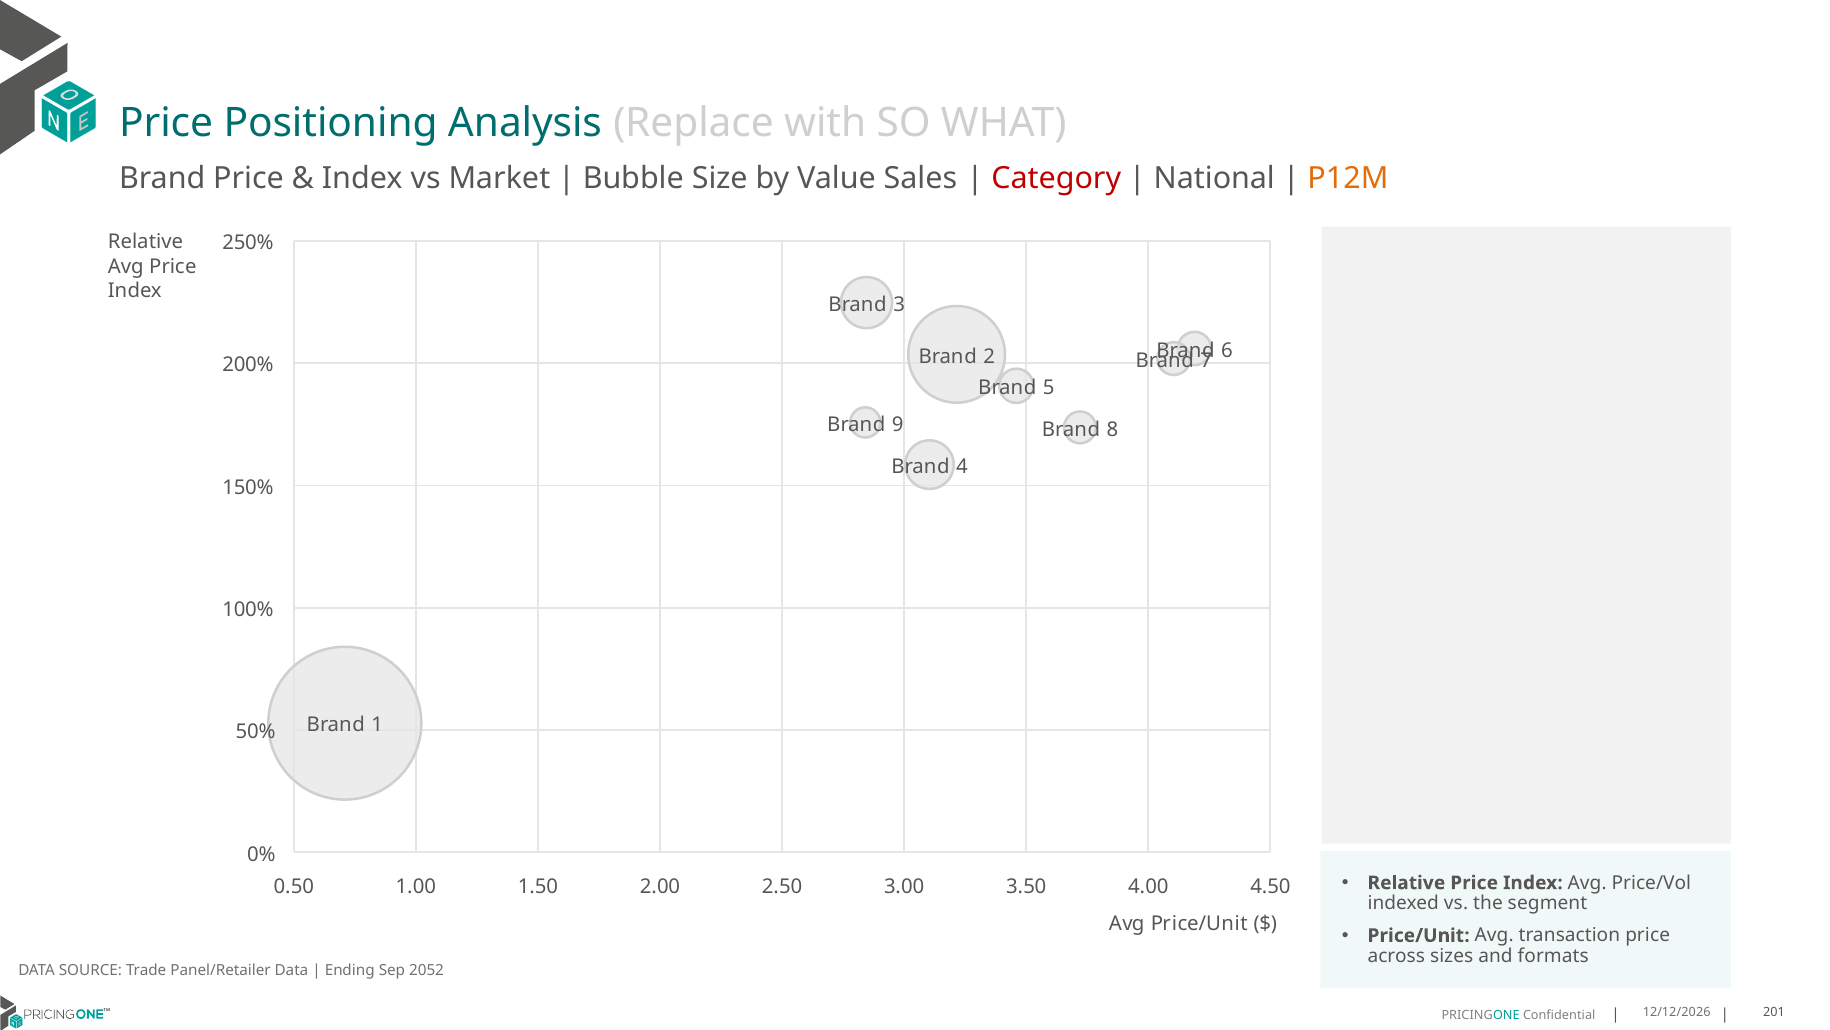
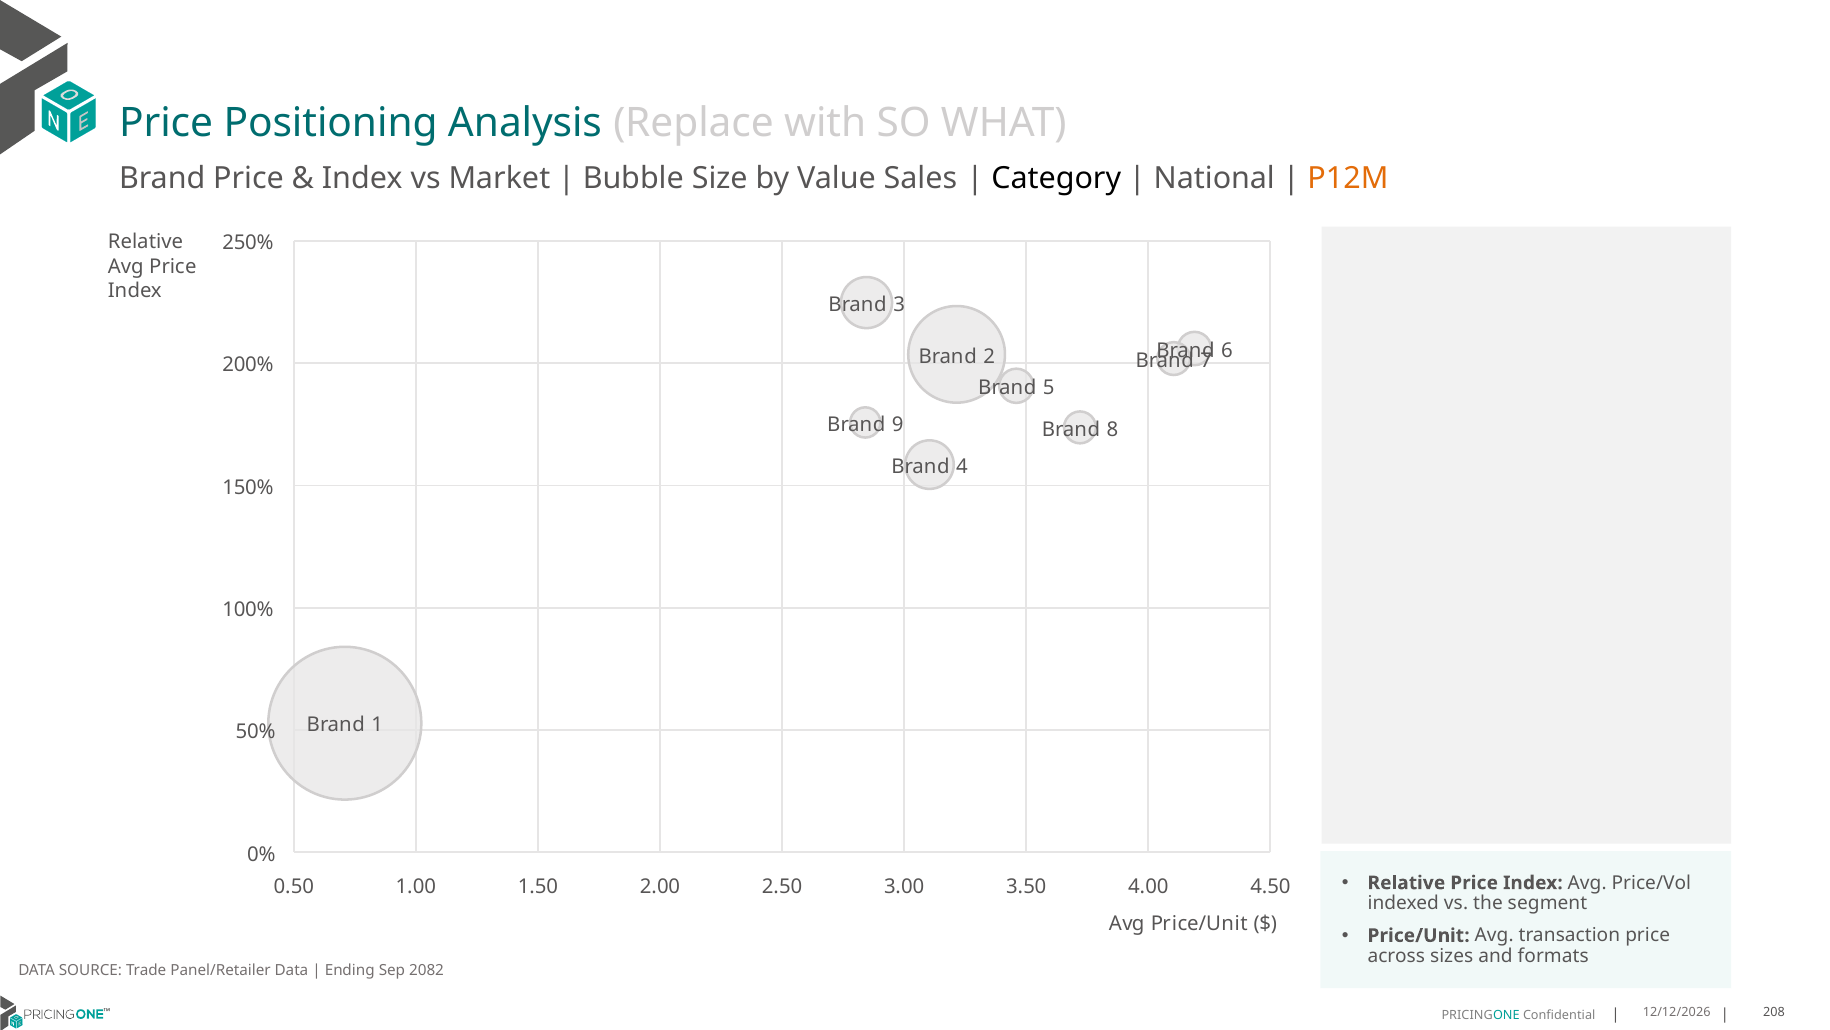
Category colour: red -> black (1056, 178)
2052: 2052 -> 2082 (427, 970)
201: 201 -> 208 (1774, 1012)
